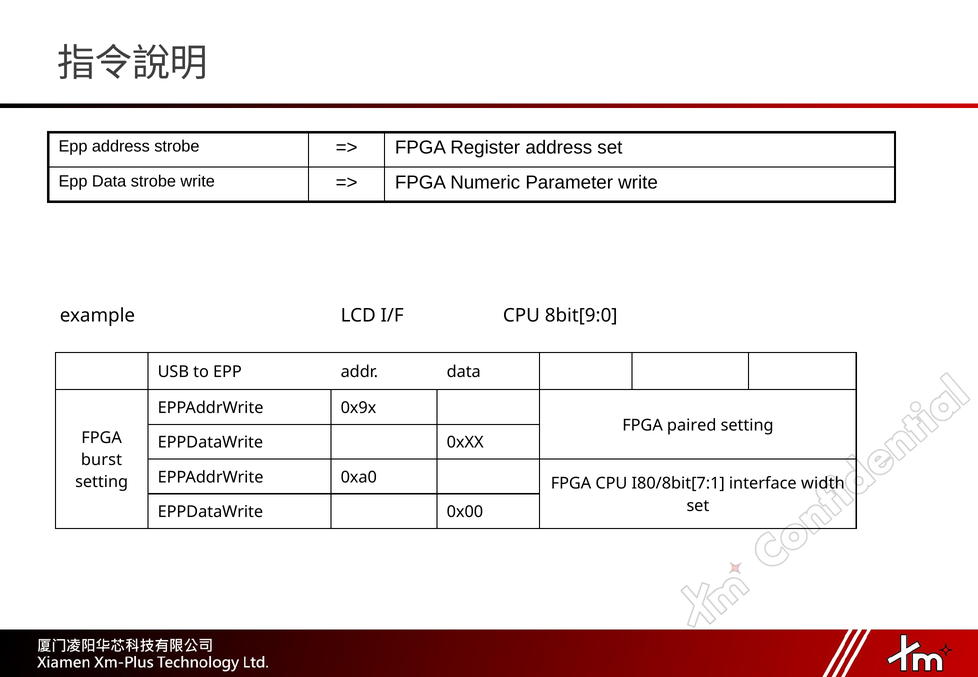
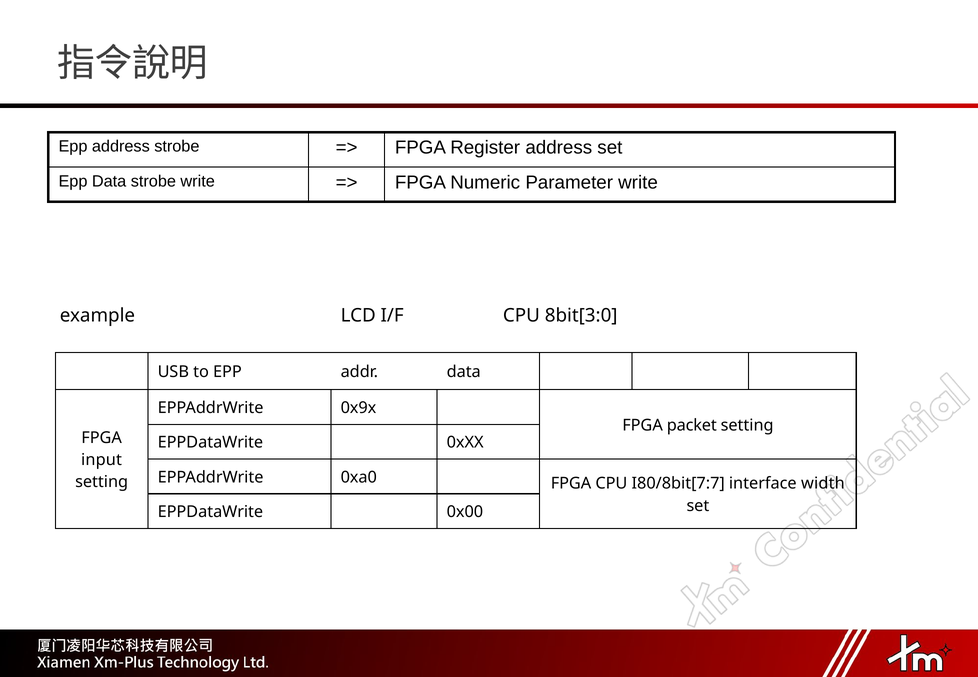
8bit[9:0: 8bit[9:0 -> 8bit[3:0 (581, 316)
paired: paired -> packet (692, 425)
burst: burst -> input (102, 460)
I80/8bit[7:1: I80/8bit[7:1 -> I80/8bit[7:7 (678, 484)
